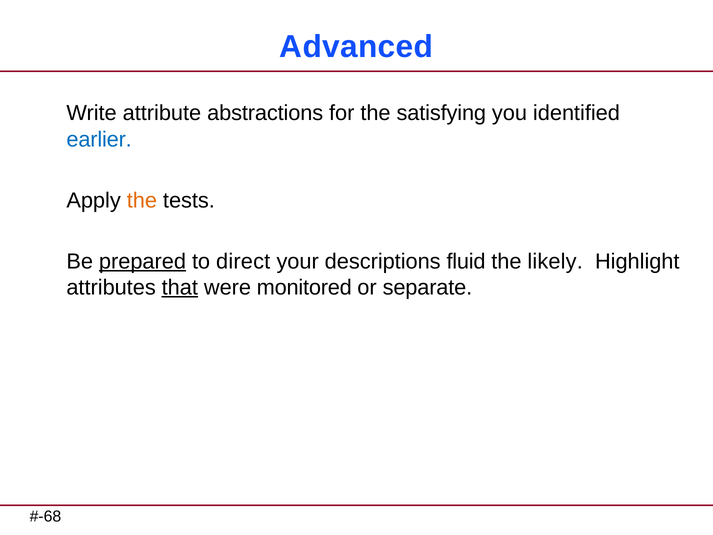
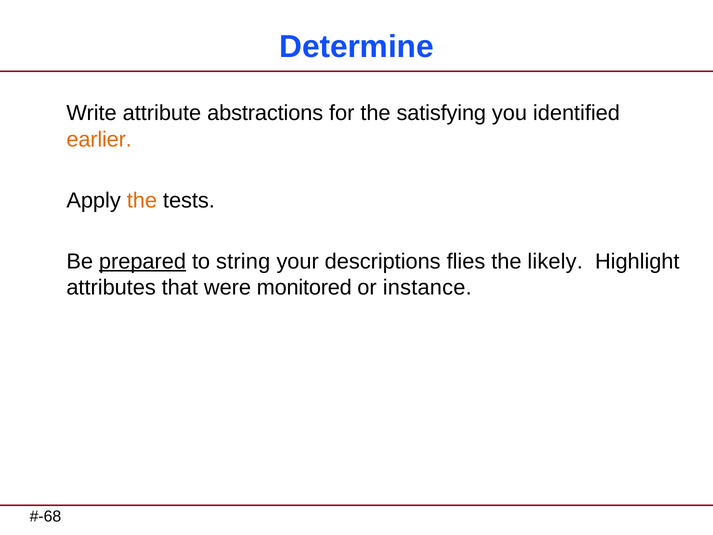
Advanced: Advanced -> Determine (356, 47)
earlier colour: blue -> orange (99, 139)
direct: direct -> string (243, 261)
fluid: fluid -> flies (466, 261)
that underline: present -> none (180, 287)
separate: separate -> instance (427, 287)
